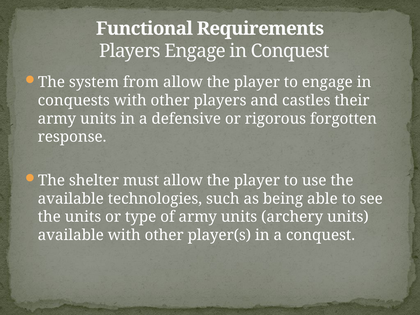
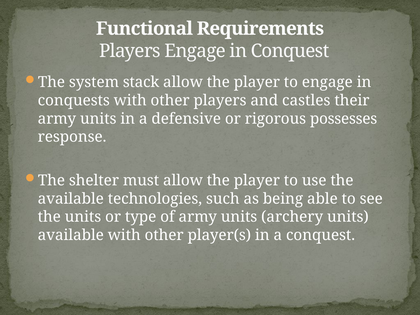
from: from -> stack (141, 82)
forgotten: forgotten -> possesses (344, 119)
